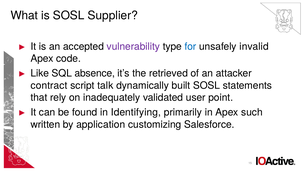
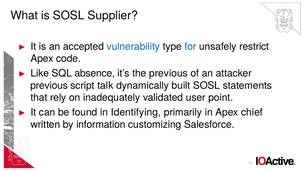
vulnerability colour: purple -> blue (133, 46)
invalid: invalid -> restrict (254, 46)
the retrieved: retrieved -> previous (168, 73)
contract: contract -> previous (49, 85)
such: such -> chief (252, 112)
application: application -> information (101, 124)
